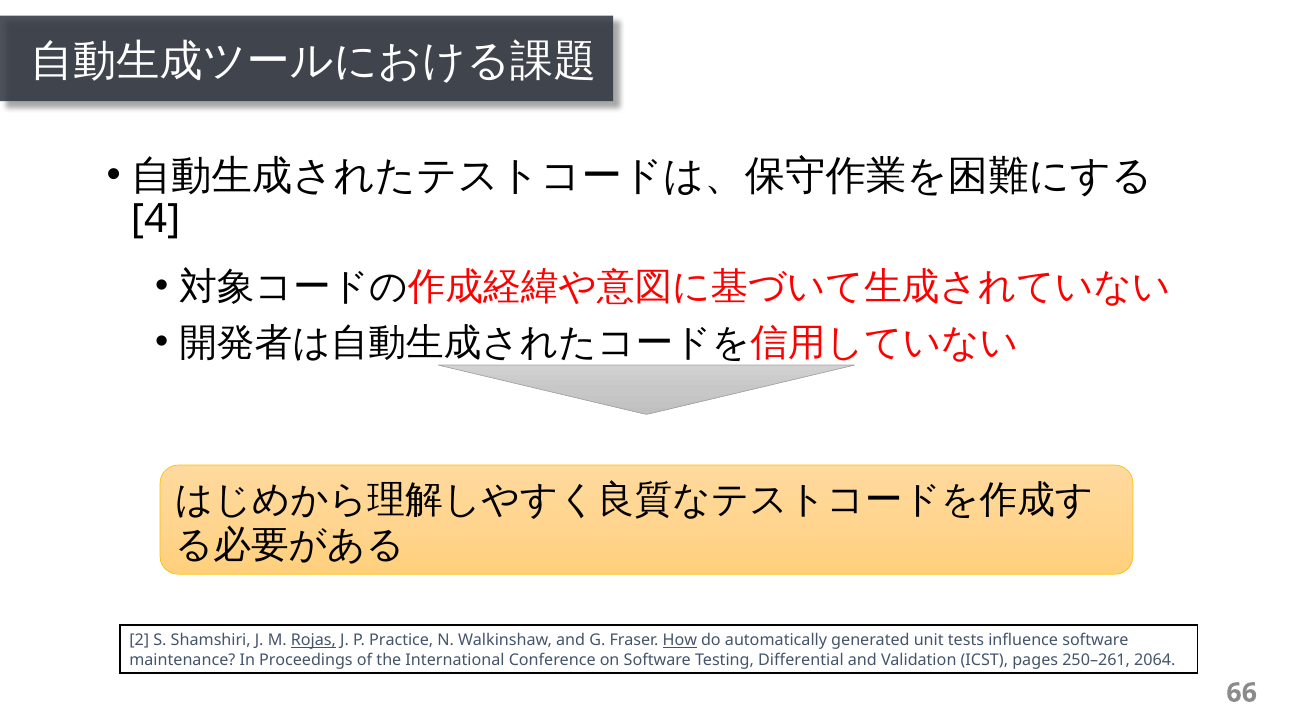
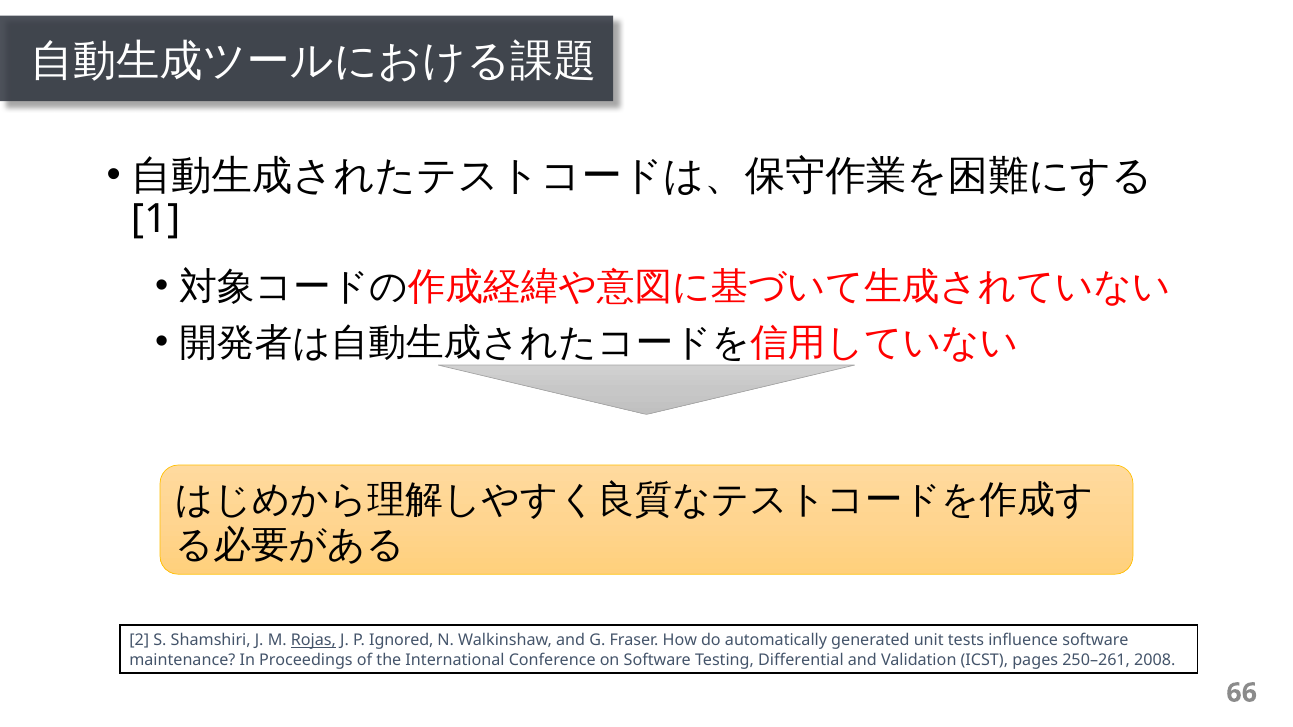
4: 4 -> 1 (156, 220)
Practice: Practice -> Ignored (401, 641)
How underline: present -> none (680, 641)
2064: 2064 -> 2008 (1155, 660)
